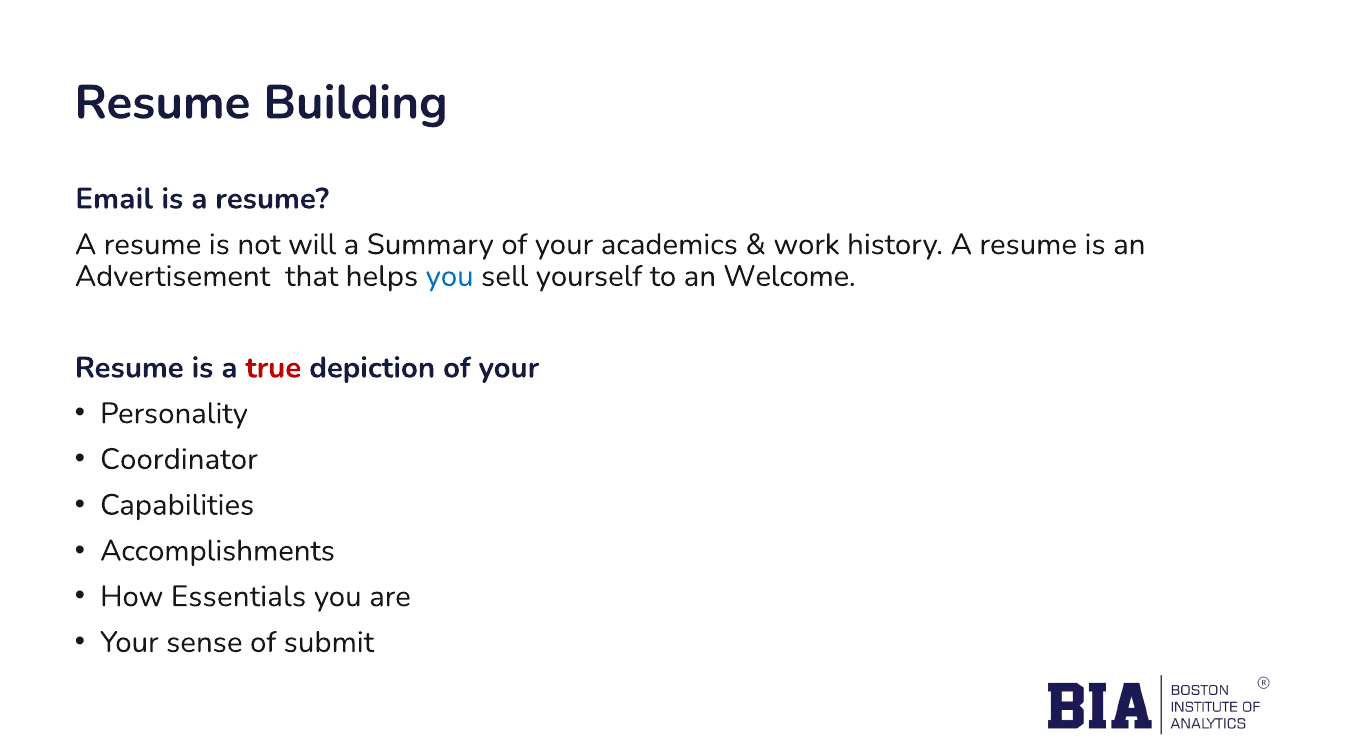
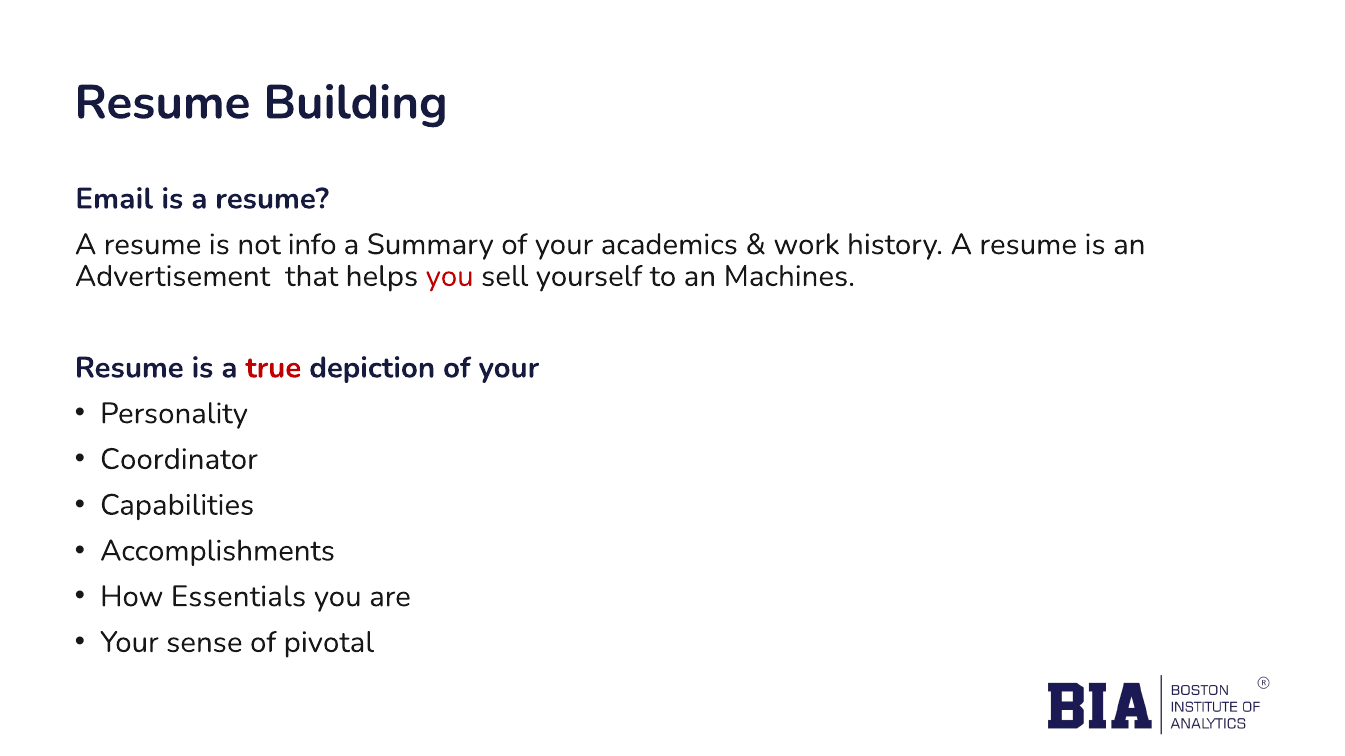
will: will -> info (312, 245)
you colour: blue -> red (450, 276)
Welcome: Welcome -> Machines (789, 276)
submit: submit -> pivotal (329, 643)
